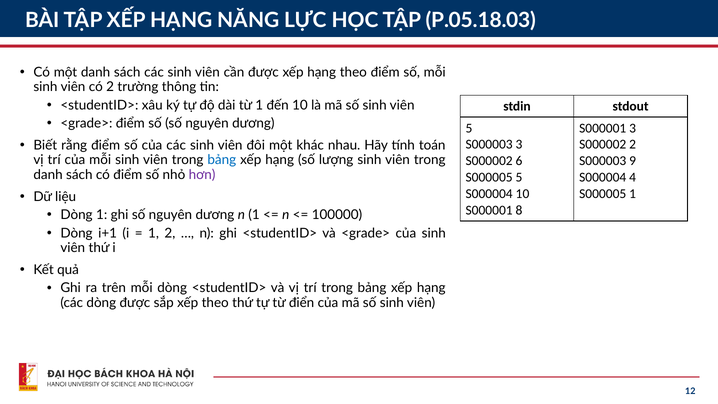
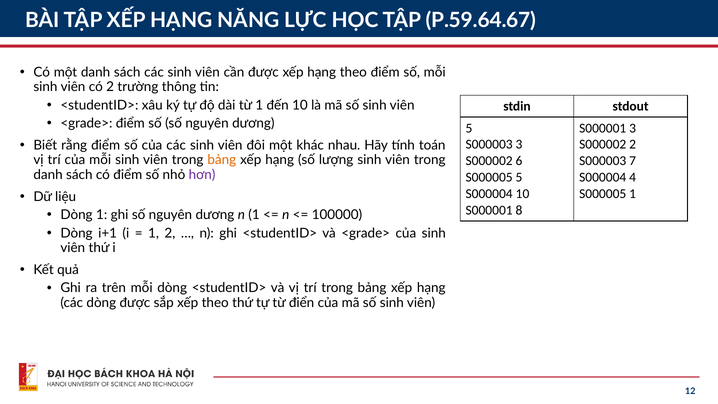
P.05.18.03: P.05.18.03 -> P.59.64.67 (481, 20)
bảng colour: blue -> orange (222, 160)
9: 9 -> 7 (633, 161)
